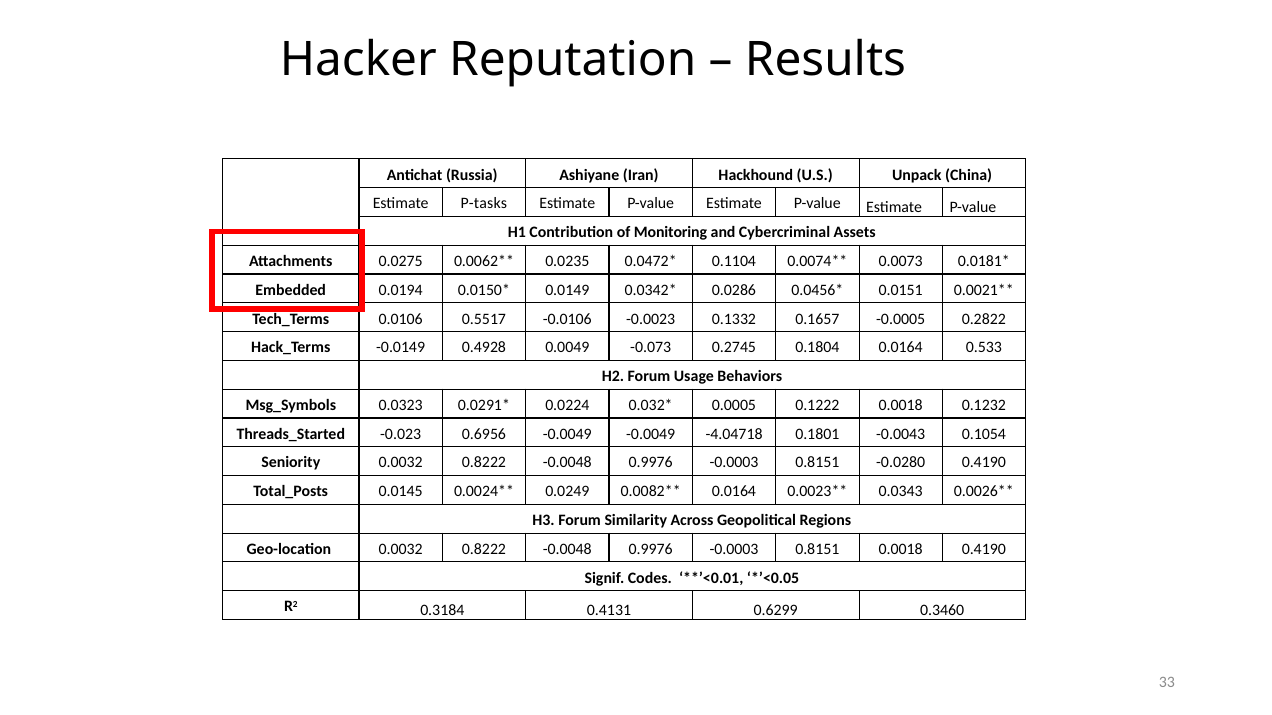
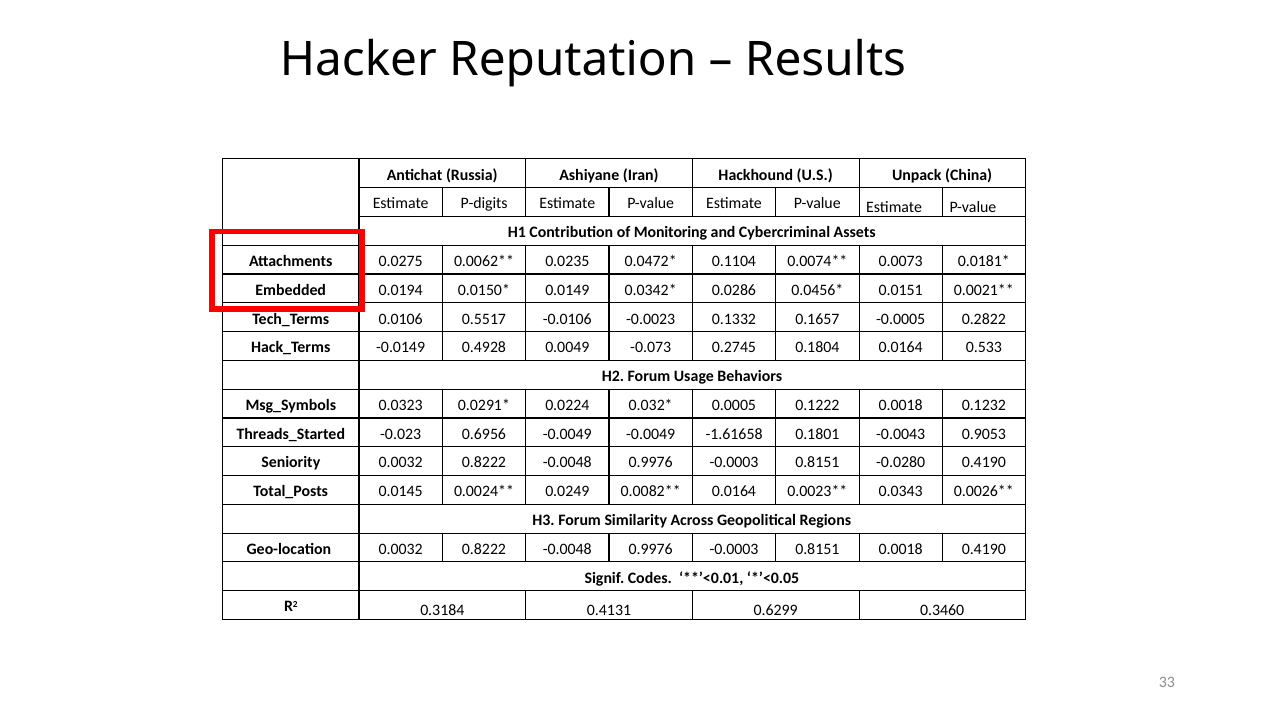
P-tasks: P-tasks -> P-digits (484, 204)
-4.04718: -4.04718 -> -1.61658 (734, 434)
0.1054: 0.1054 -> 0.9053 (984, 434)
